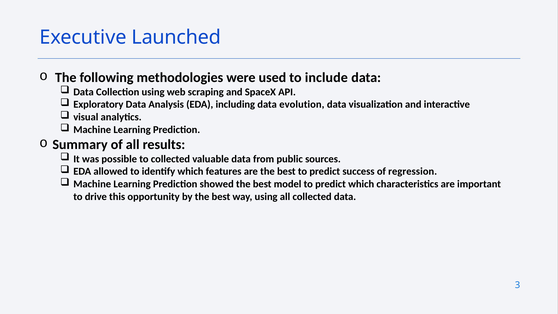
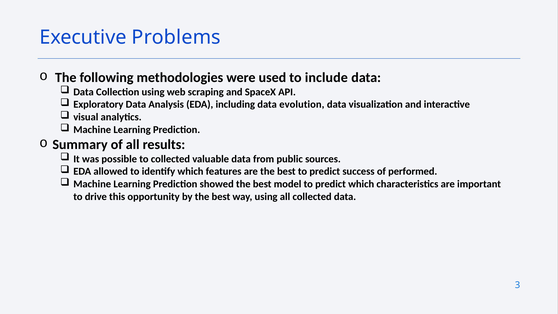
Launched: Launched -> Problems (176, 37)
regression: regression -> performed (413, 171)
